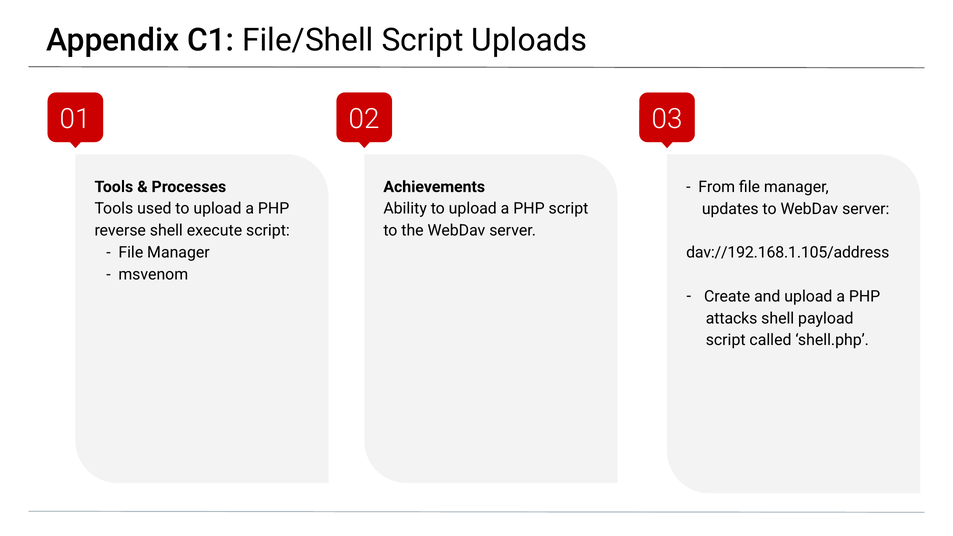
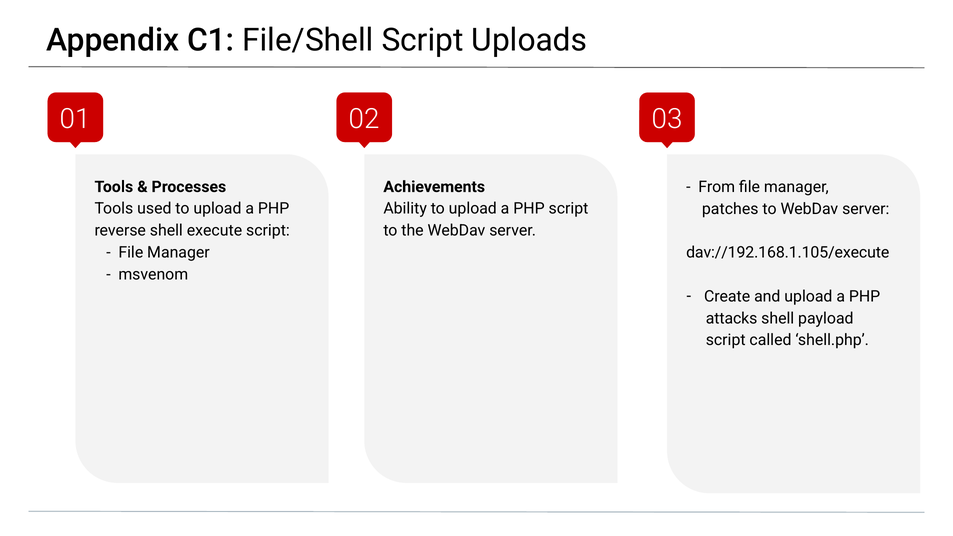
updates: updates -> patches (730, 209)
dav://192.168.1.105/address: dav://192.168.1.105/address -> dav://192.168.1.105/execute (788, 253)
